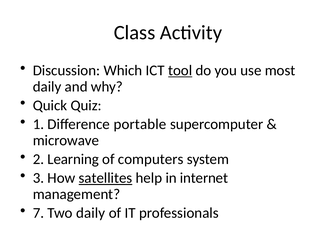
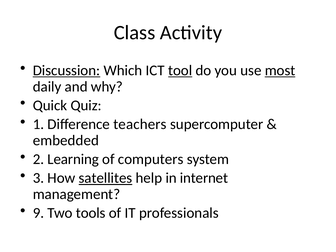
Discussion underline: none -> present (66, 70)
most underline: none -> present (280, 70)
portable: portable -> teachers (140, 124)
microwave: microwave -> embedded (66, 140)
7: 7 -> 9 (38, 213)
Two daily: daily -> tools (91, 213)
